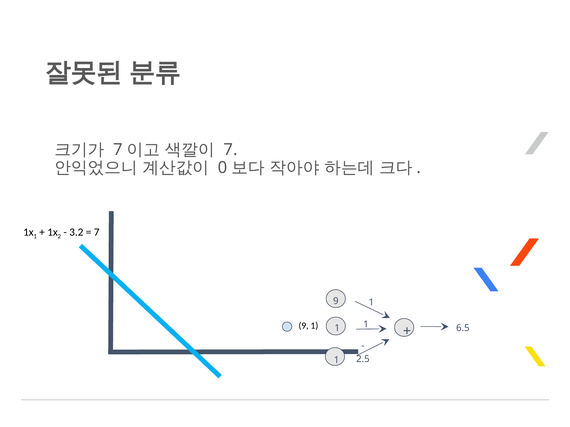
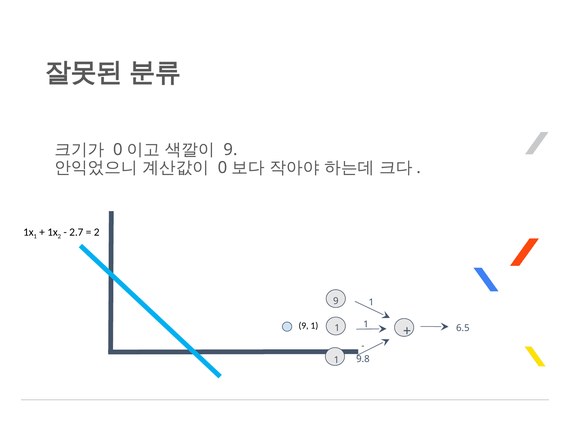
7: 7 -> 0 (118, 150)
7: 7 -> 9 (231, 150)
3.2: 3.2 -> 2.7 (76, 232)
7: 7 -> 2 (97, 232)
2.5: 2.5 -> 9.8 (363, 359)
